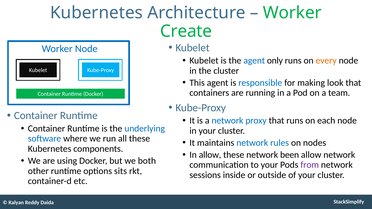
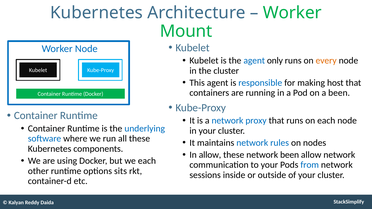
Create: Create -> Mount (186, 31)
look: look -> host (335, 83)
a team: team -> been (339, 93)
we both: both -> each (147, 161)
from colour: purple -> blue (310, 165)
